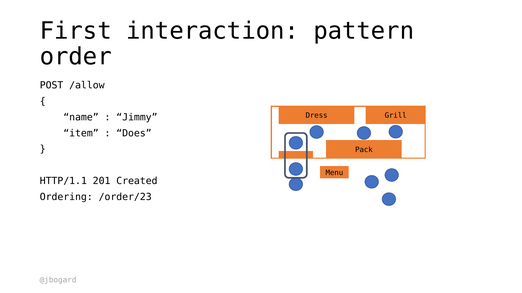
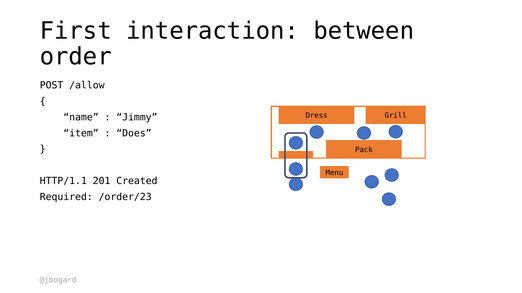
pattern: pattern -> between (364, 31)
Ordering: Ordering -> Required (66, 197)
